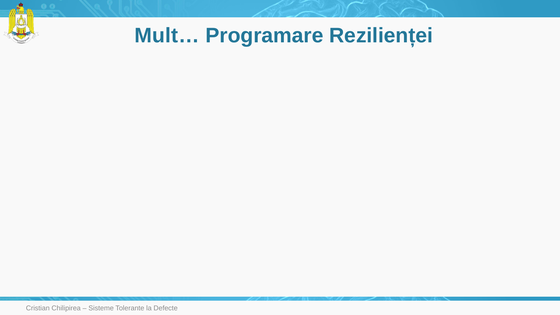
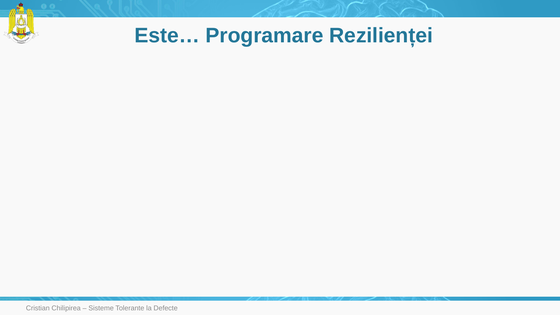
Mult…: Mult… -> Este… (167, 36)
